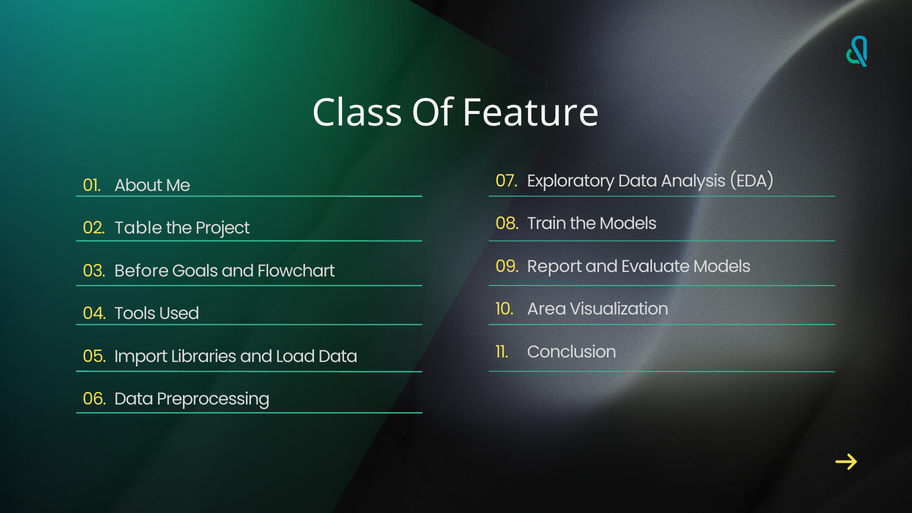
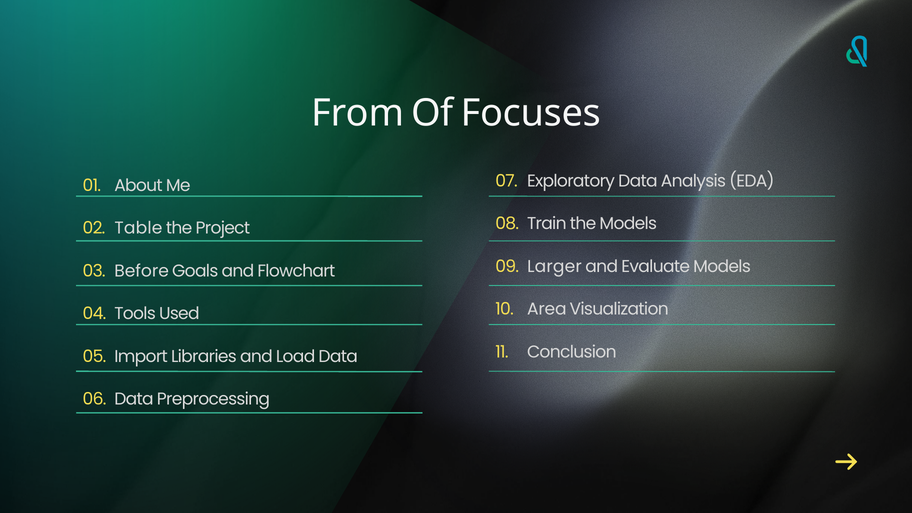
Class: Class -> From (358, 113)
Feature: Feature -> Focuses (531, 113)
Report: Report -> Larger (555, 266)
